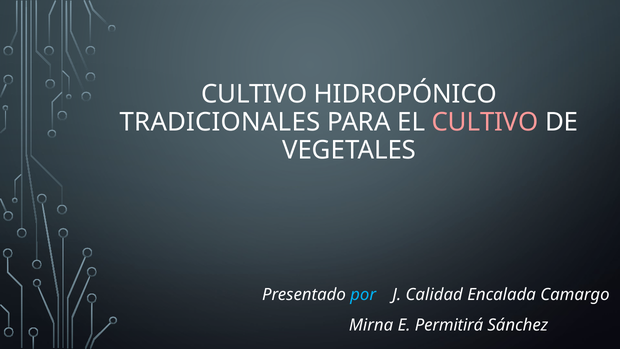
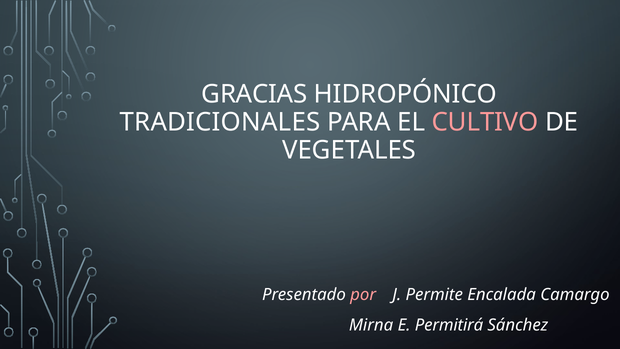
CULTIVO: CULTIVO -> GRACIAS (254, 94)
por colour: light blue -> pink (363, 294)
Calidad: Calidad -> Permite (434, 294)
